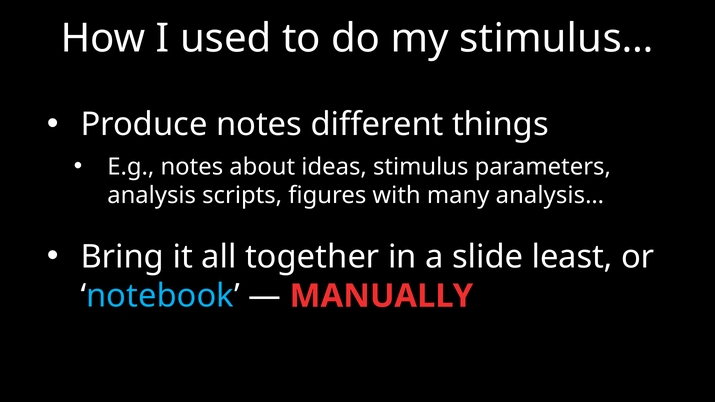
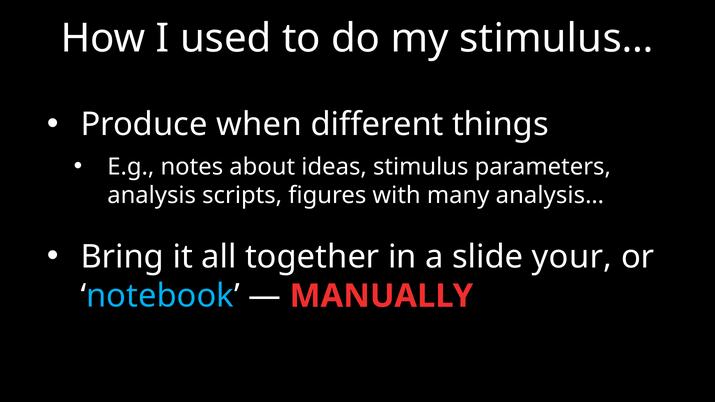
Produce notes: notes -> when (259, 125)
least: least -> your (572, 257)
